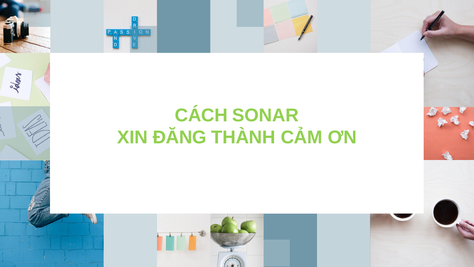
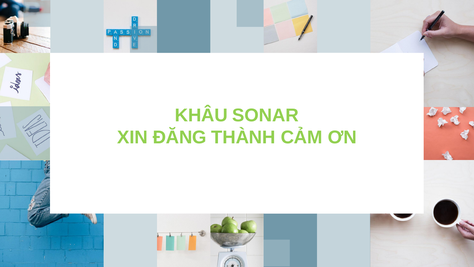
CÁCH: CÁCH -> KHÂU (201, 115)
